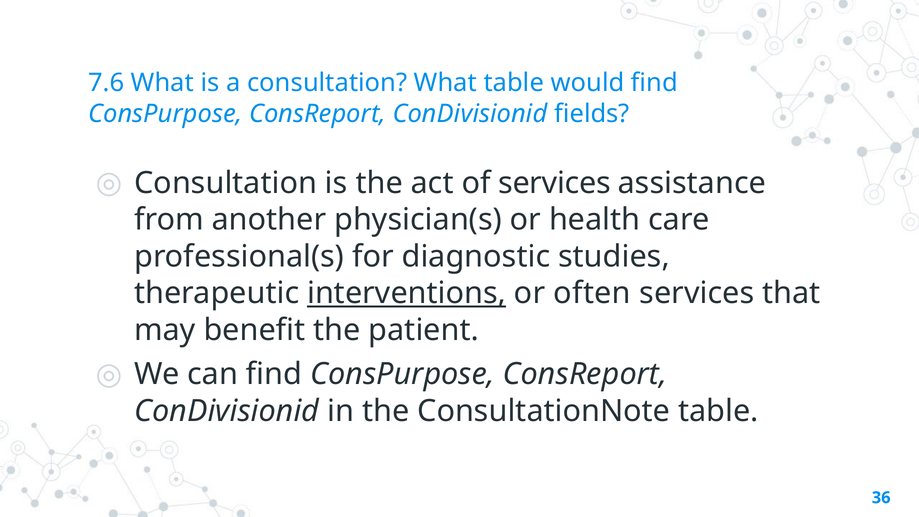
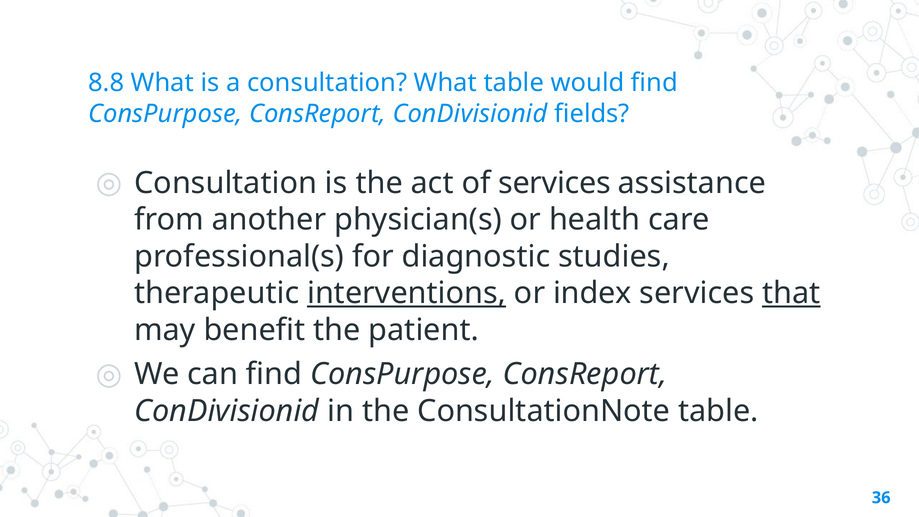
7.6: 7.6 -> 8.8 (106, 83)
often: often -> index (592, 293)
that underline: none -> present (791, 293)
